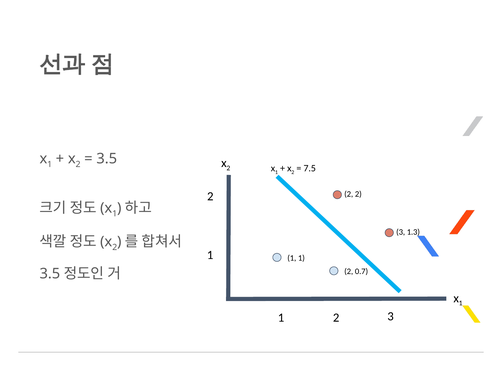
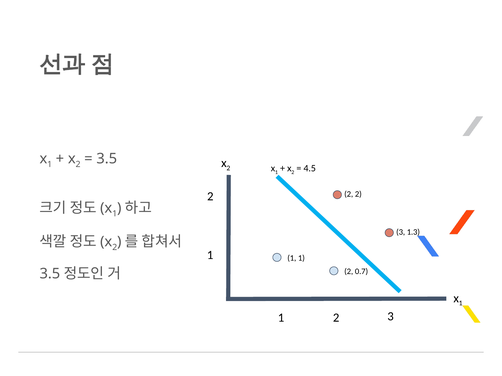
7.5: 7.5 -> 4.5 (310, 169)
